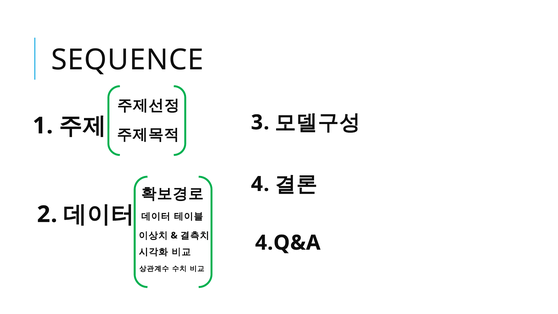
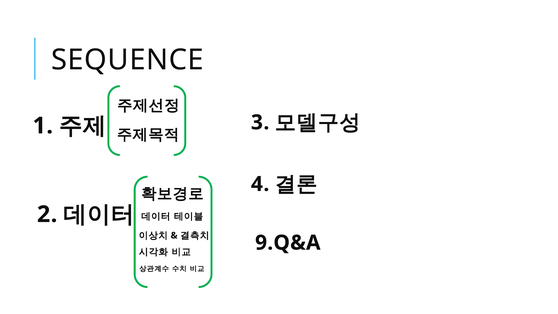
4.Q&A: 4.Q&A -> 9.Q&A (288, 243)
